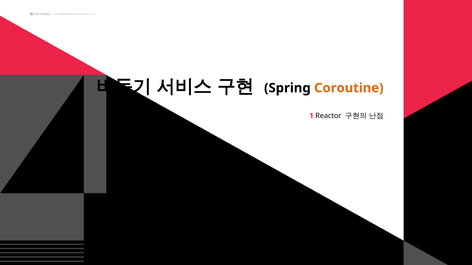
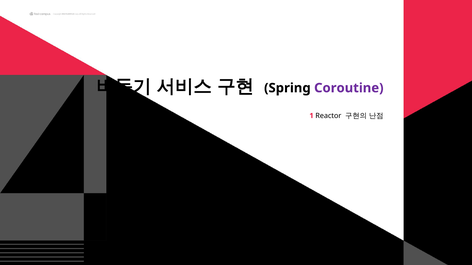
Coroutine colour: orange -> purple (349, 88)
